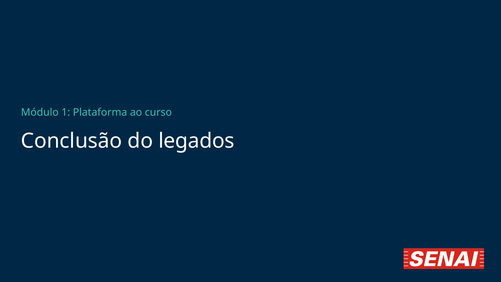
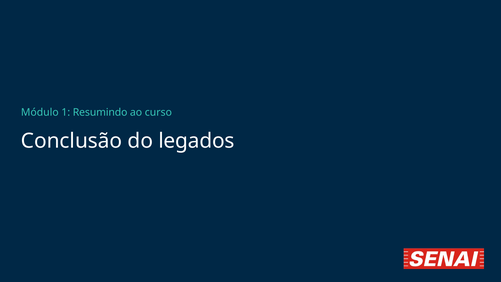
Plataforma: Plataforma -> Resumindo (100, 112)
